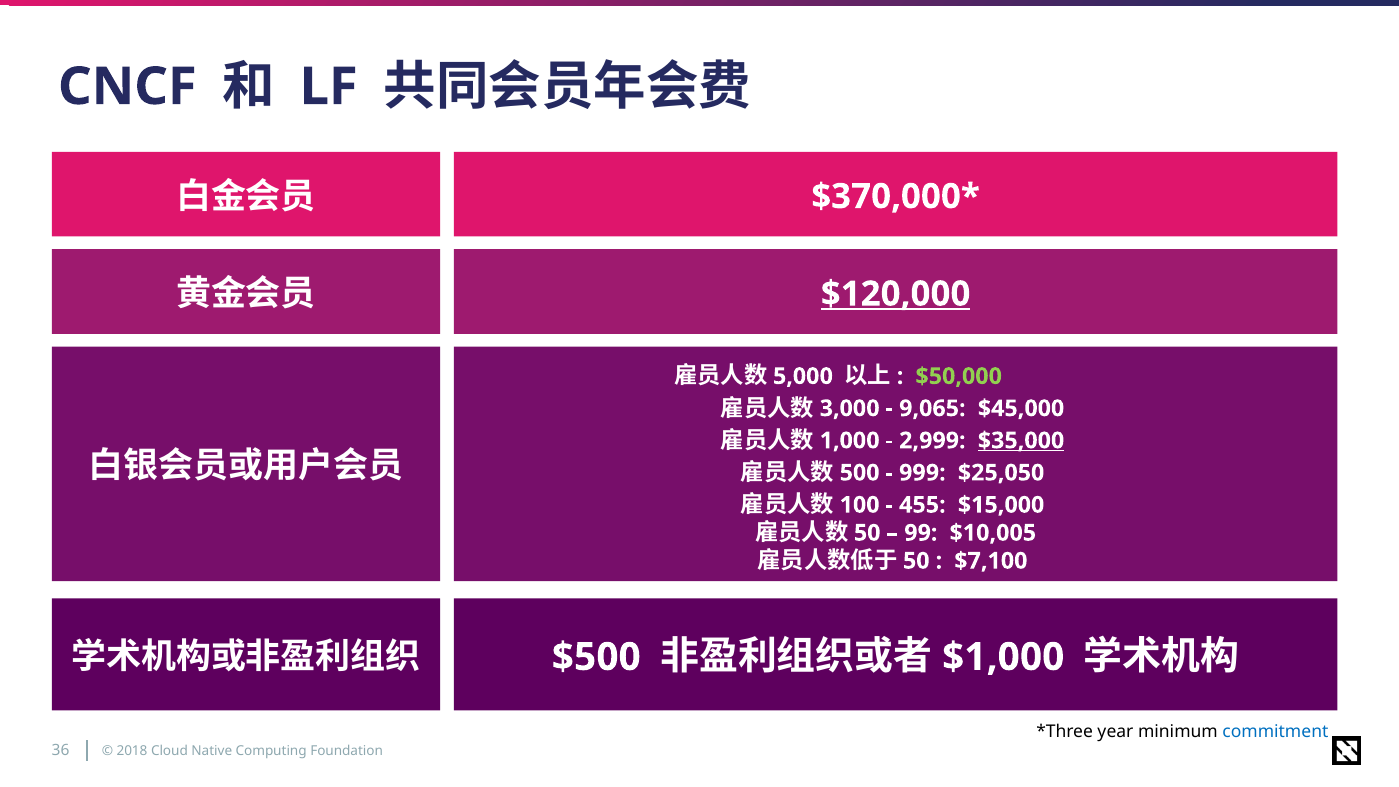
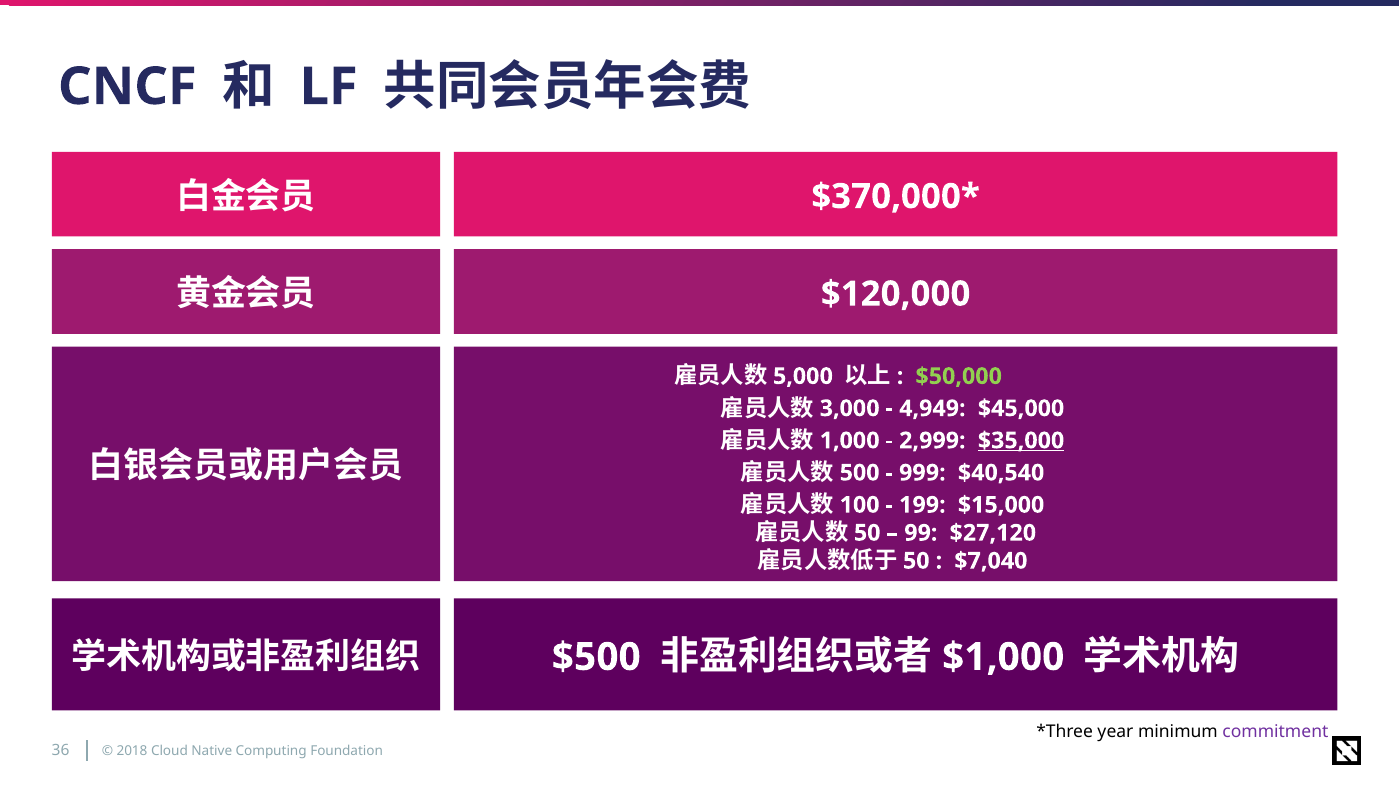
$120,000 underline: present -> none (896, 294)
9,065: 9,065 -> 4,949 (932, 408)
$25,050: $25,050 -> $40,540 (1001, 473)
455: 455 -> 199 (922, 505)
$10,005: $10,005 -> $27,120 (993, 533)
$7,100: $7,100 -> $7,040 (991, 561)
commitment colour: blue -> purple (1275, 732)
